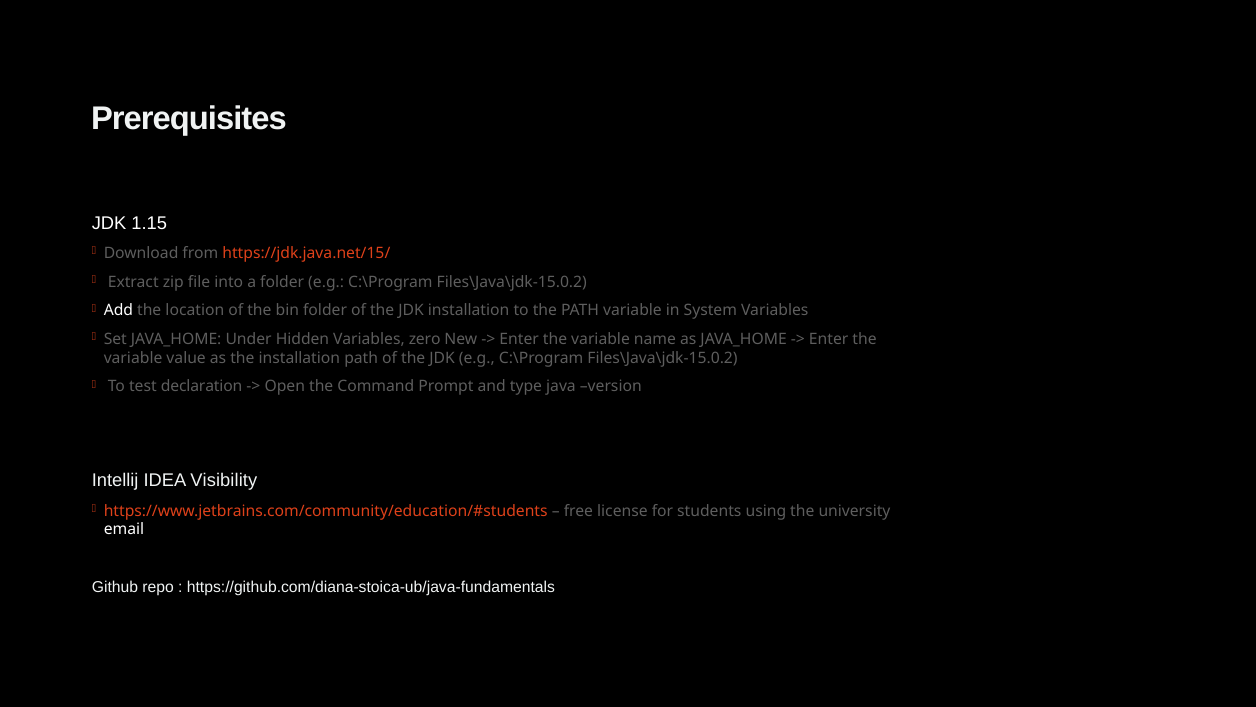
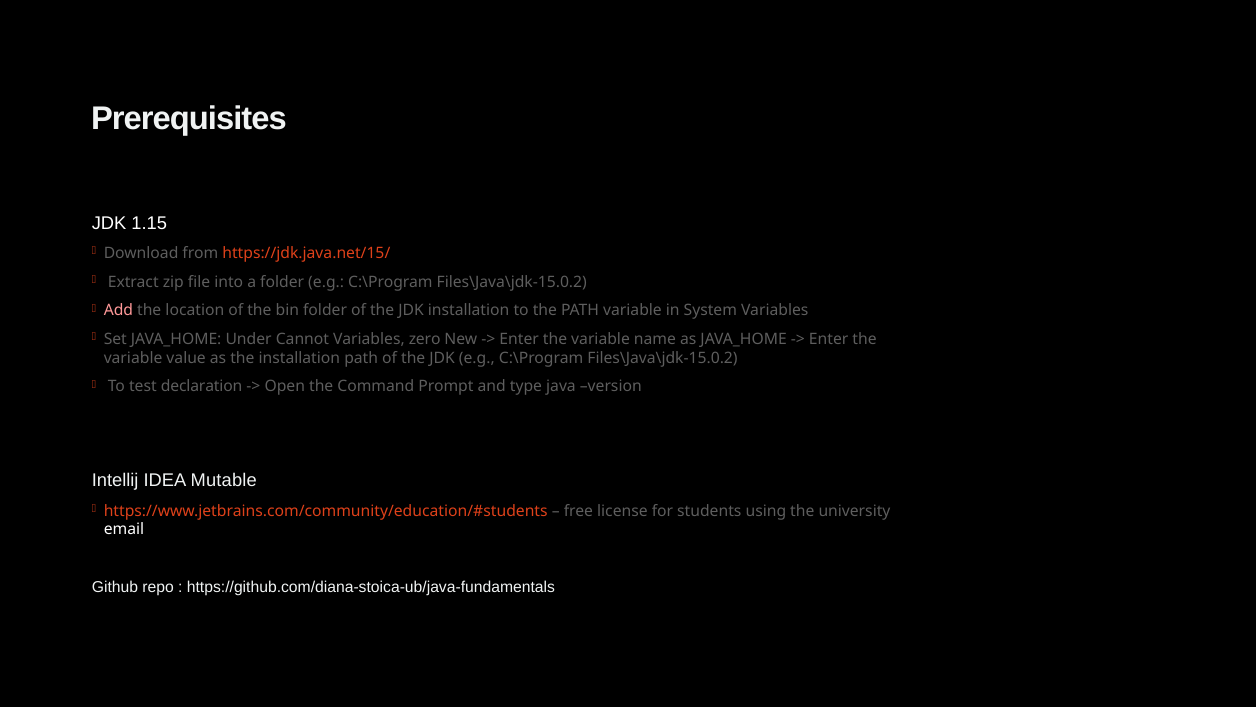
Add colour: white -> pink (118, 310)
Hidden: Hidden -> Cannot (302, 339)
Visibility: Visibility -> Mutable (224, 480)
